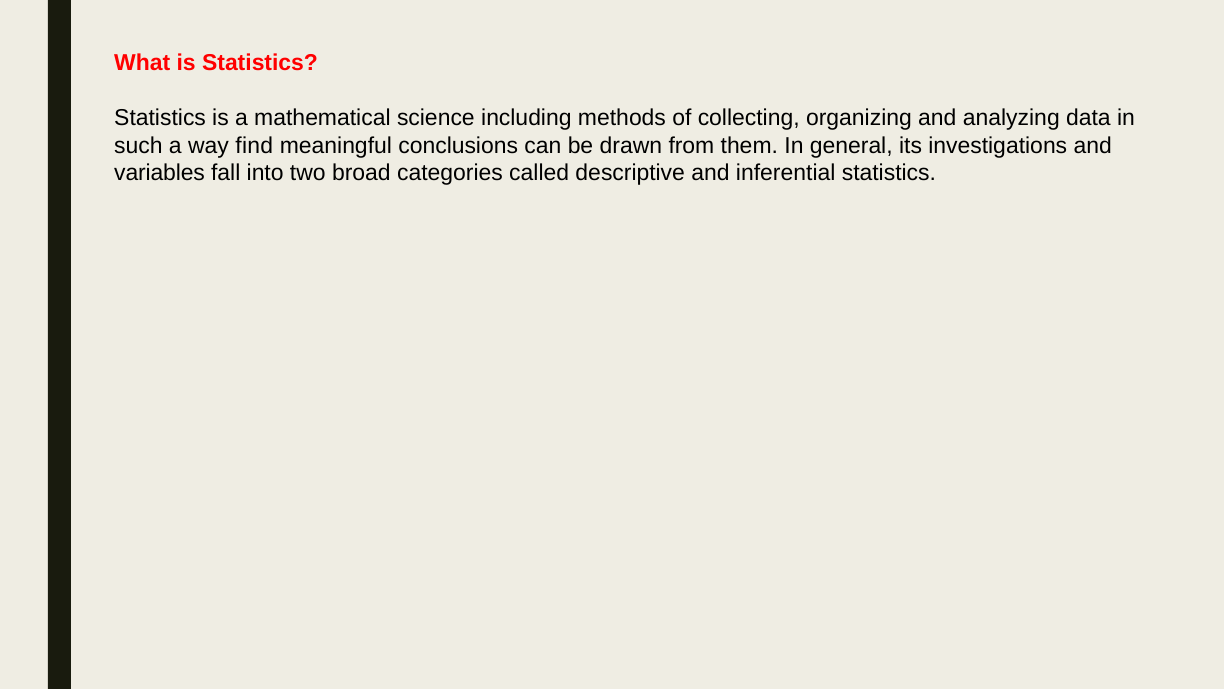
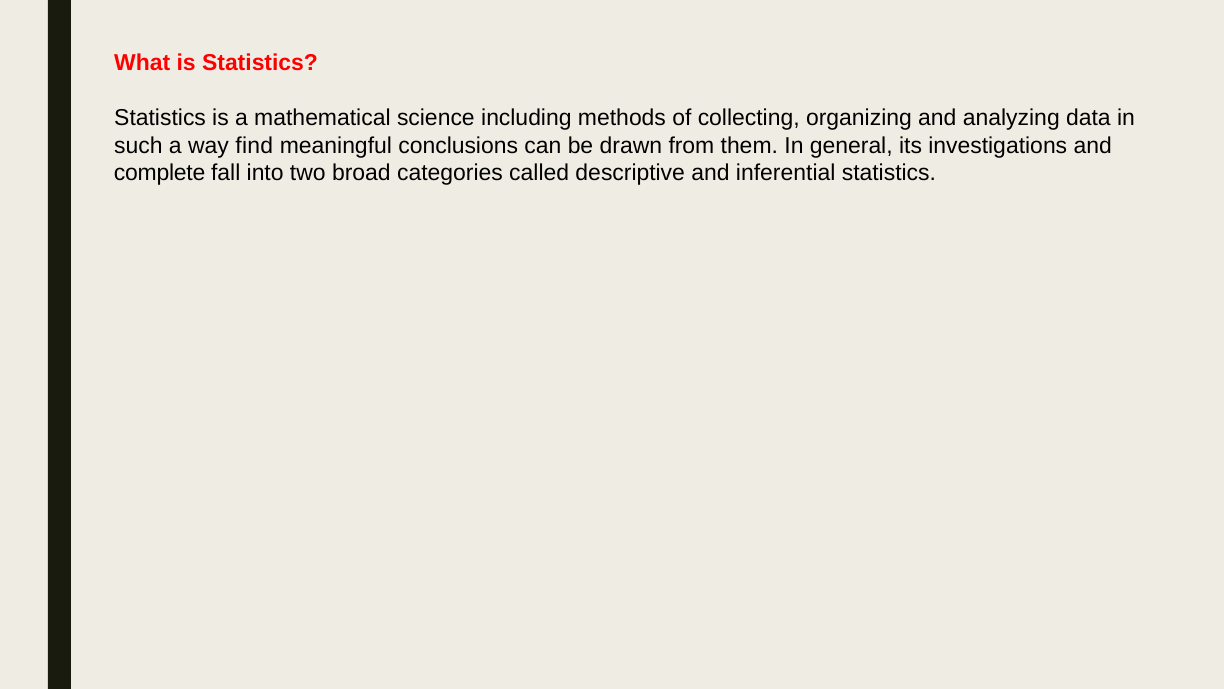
variables: variables -> complete (160, 173)
